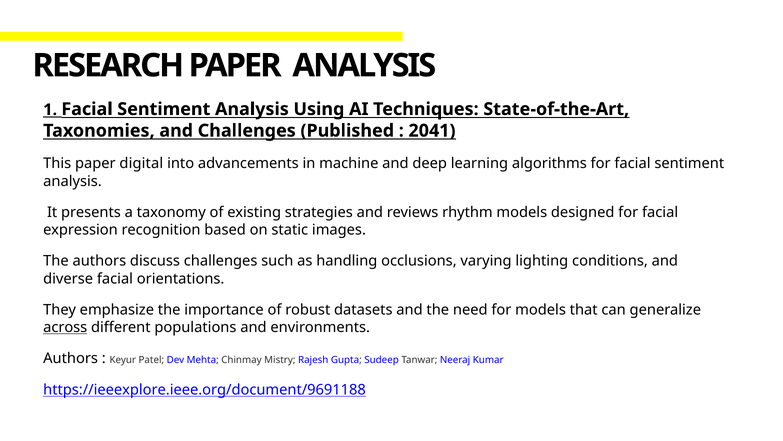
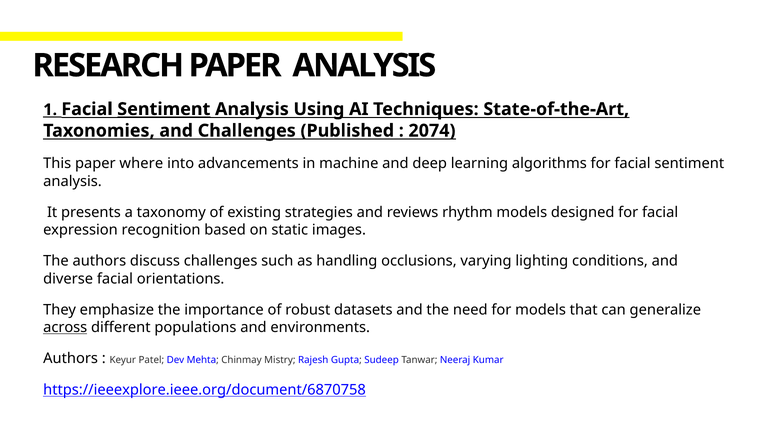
Sentiment underline: none -> present (164, 109)
2041: 2041 -> 2074 (432, 131)
digital: digital -> where (141, 163)
https://ieeexplore.ieee.org/document/9691188: https://ieeexplore.ieee.org/document/9691188 -> https://ieeexplore.ieee.org/document/6870758 (205, 389)
